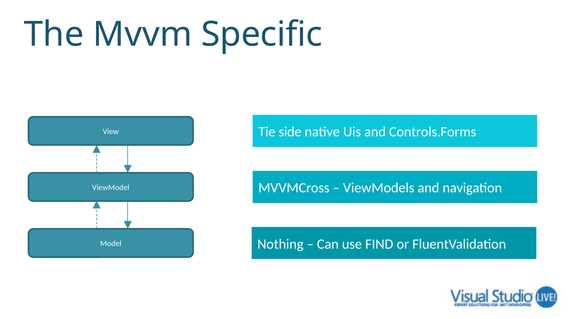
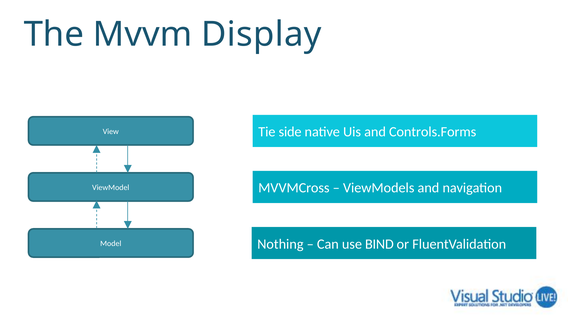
Specific: Specific -> Display (261, 35)
FIND: FIND -> BIND (379, 244)
